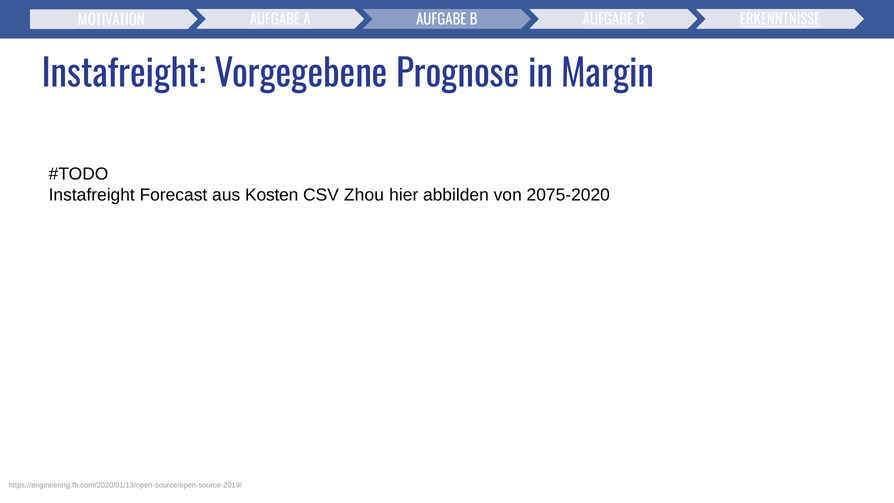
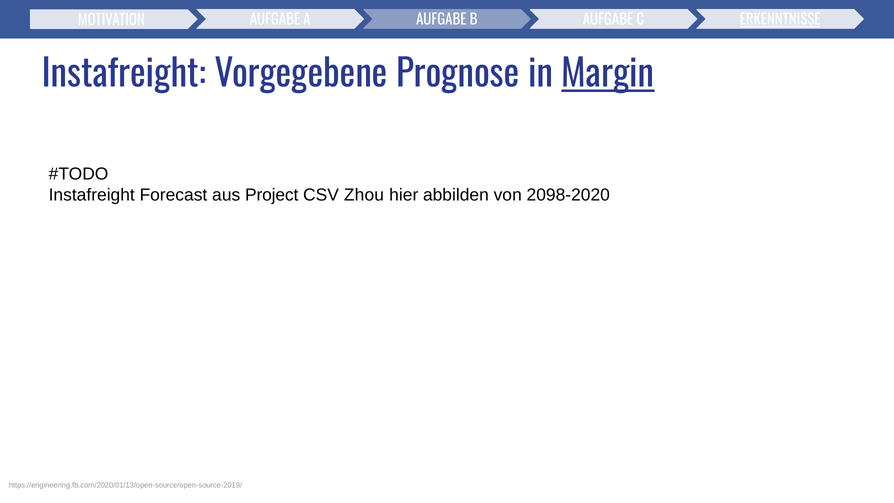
Margin underline: none -> present (608, 75)
Kosten: Kosten -> Project (272, 195)
2075-2020: 2075-2020 -> 2098-2020 (568, 195)
